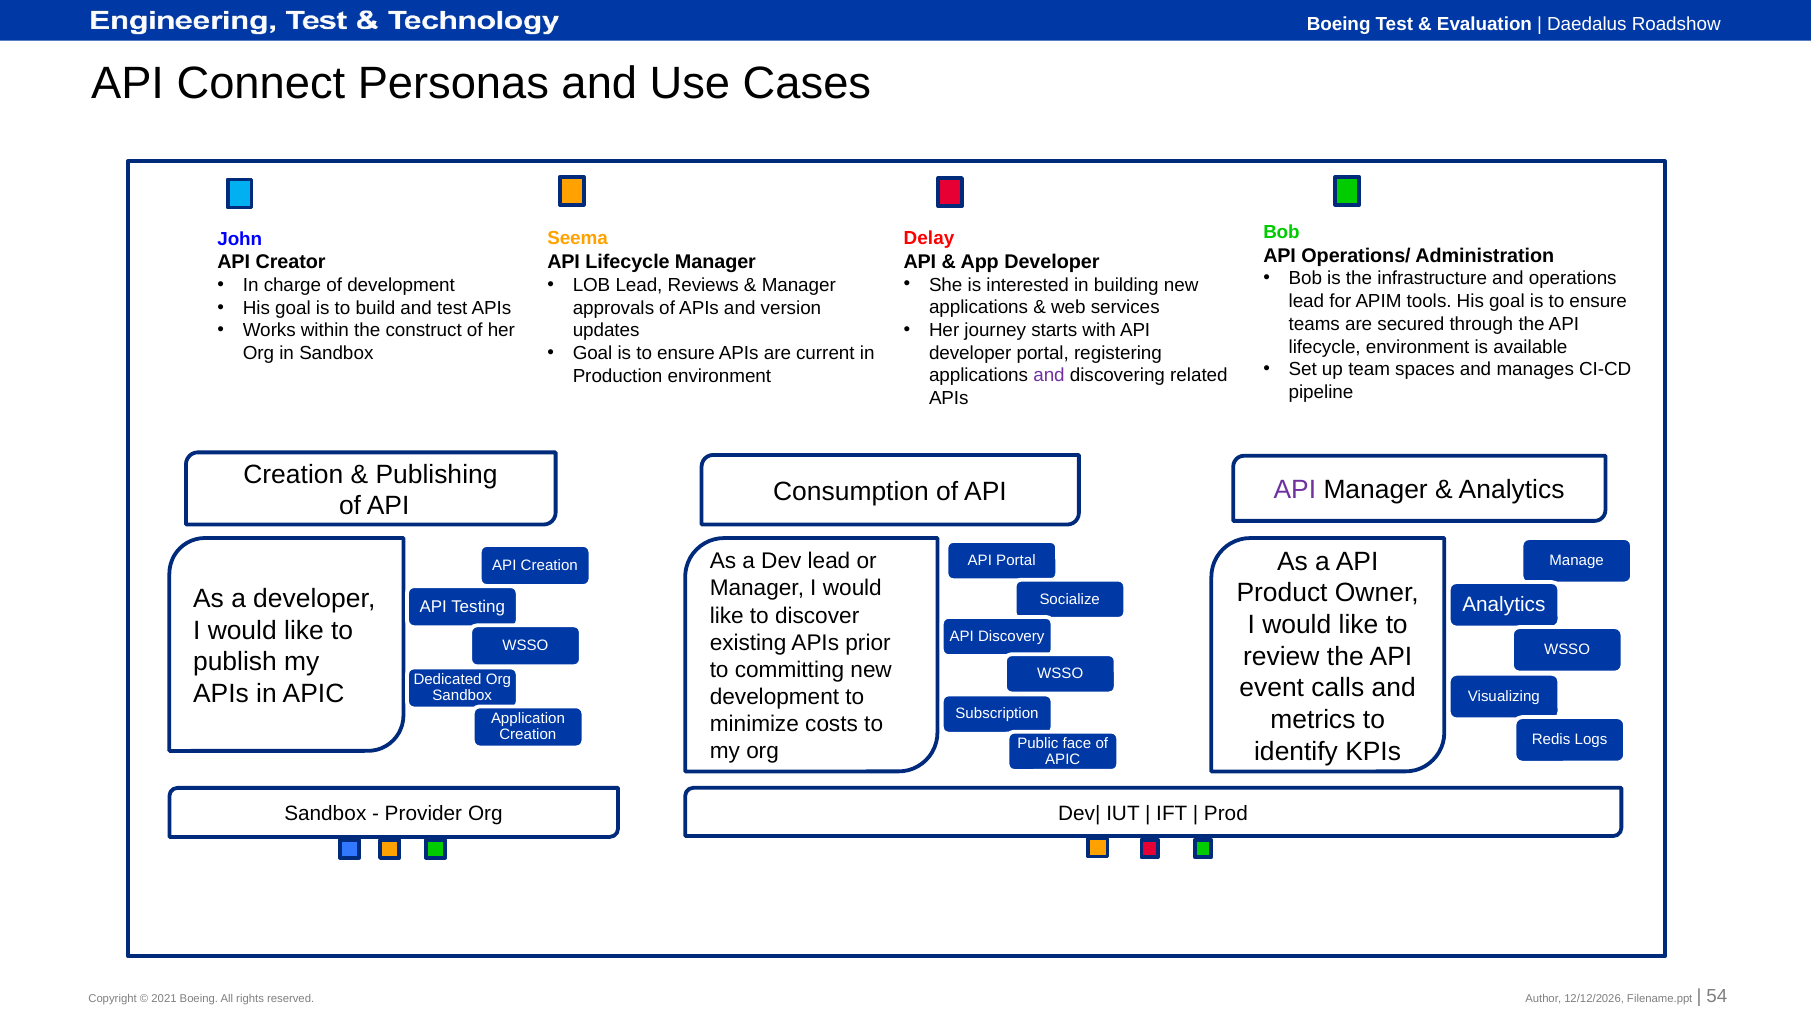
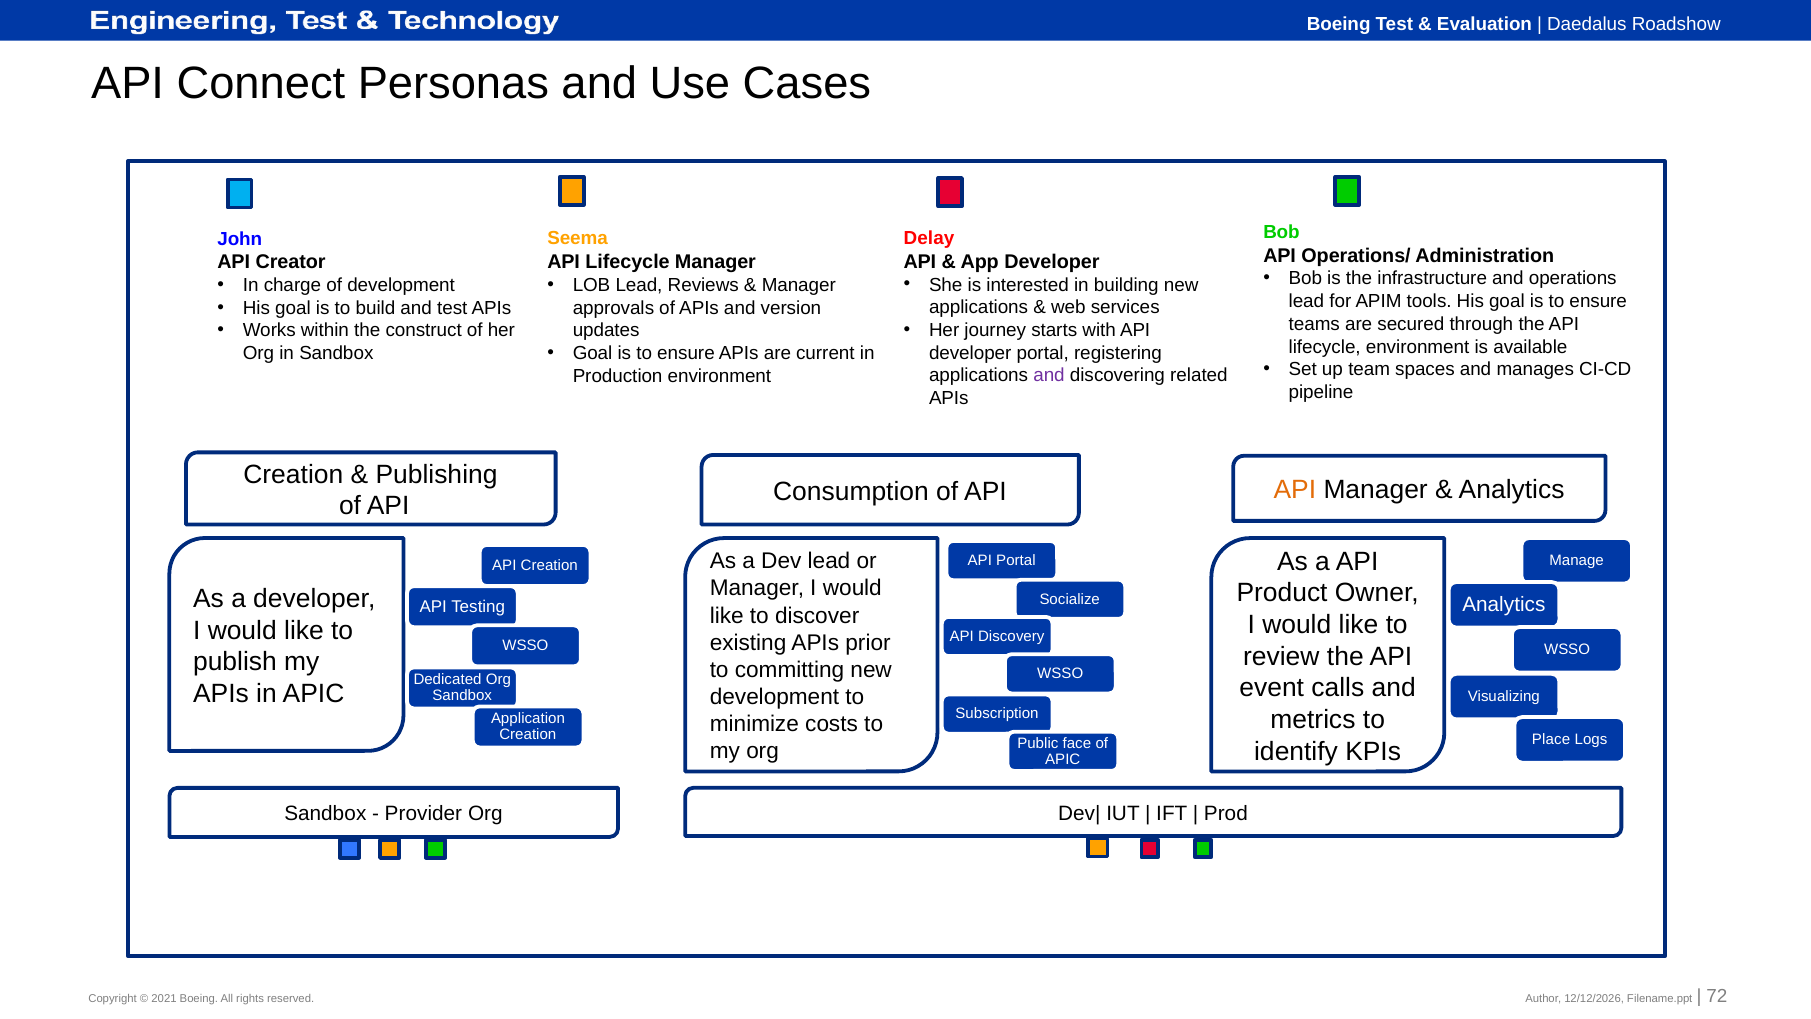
API colour: purple -> orange (1295, 490)
Redis: Redis -> Place (1551, 739)
54: 54 -> 72 (1717, 995)
